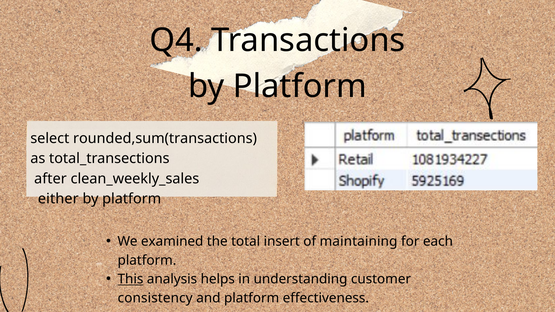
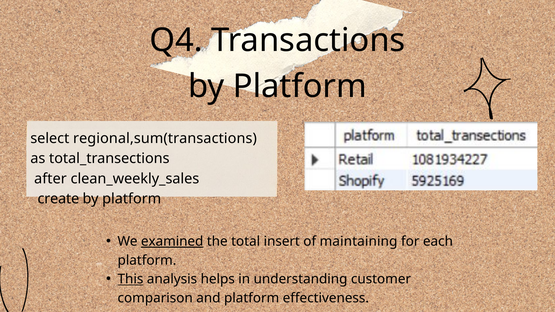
rounded,sum(transactions: rounded,sum(transactions -> regional,sum(transactions (165, 138)
either: either -> create (58, 199)
examined underline: none -> present (172, 242)
consistency: consistency -> comparison (155, 298)
